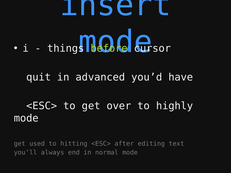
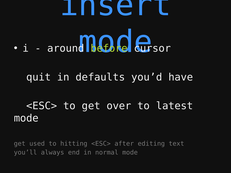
things: things -> around (66, 48)
advanced: advanced -> defaults (100, 77)
highly: highly -> latest (175, 106)
